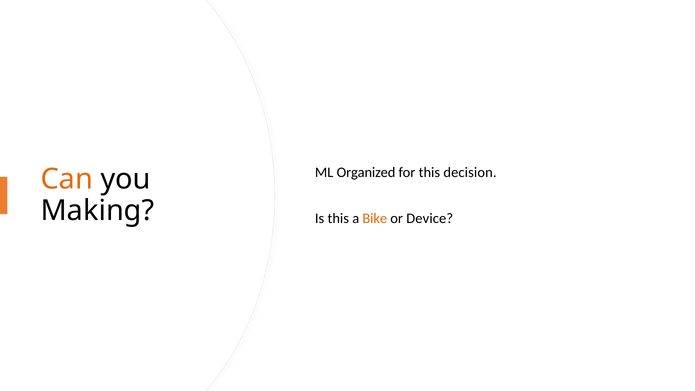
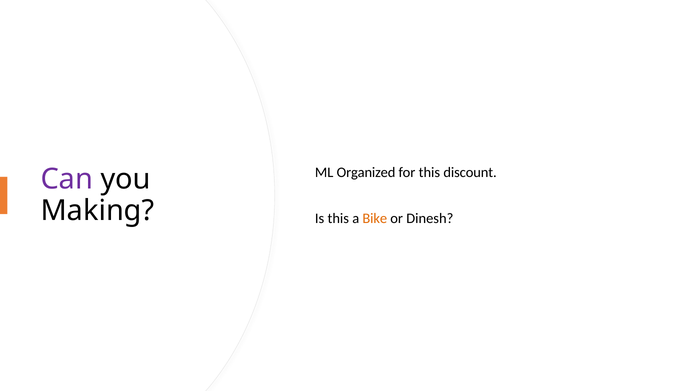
decision: decision -> discount (470, 172)
Can colour: orange -> purple (67, 179)
Device: Device -> Dinesh (430, 218)
